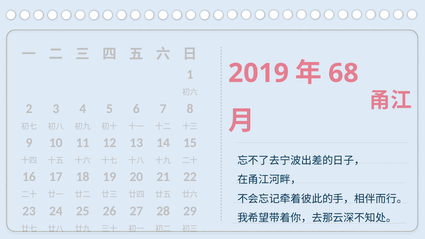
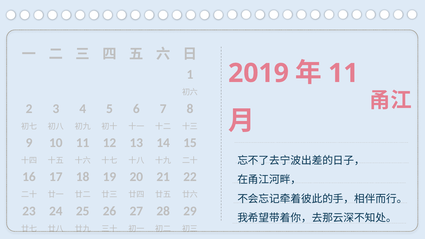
68: 68 -> 11 (343, 73)
